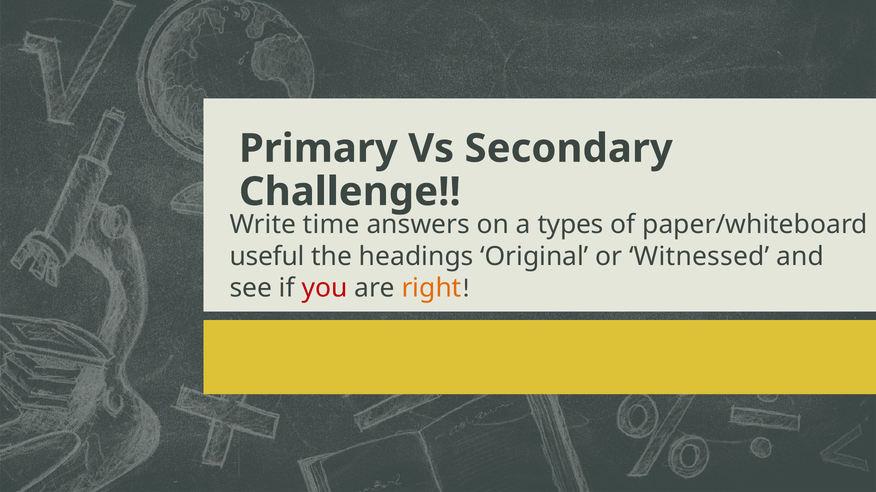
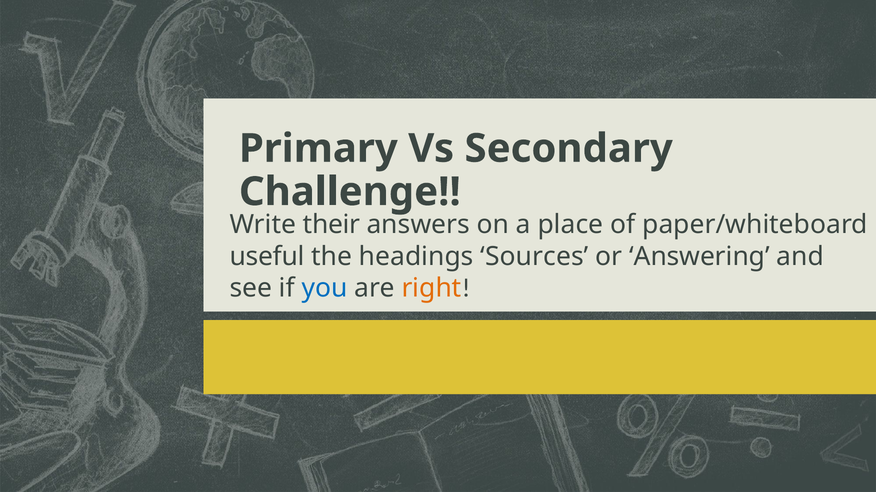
time: time -> their (331, 225)
types: types -> place (571, 225)
Original: Original -> Sources (534, 257)
Witnessed: Witnessed -> Answering (699, 257)
you colour: red -> blue (325, 289)
